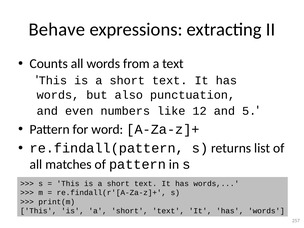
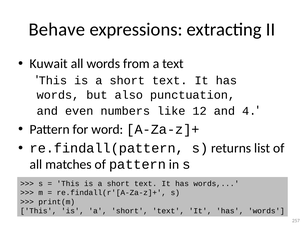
Counts: Counts -> Kuwait (49, 64)
5: 5 -> 4 (249, 111)
